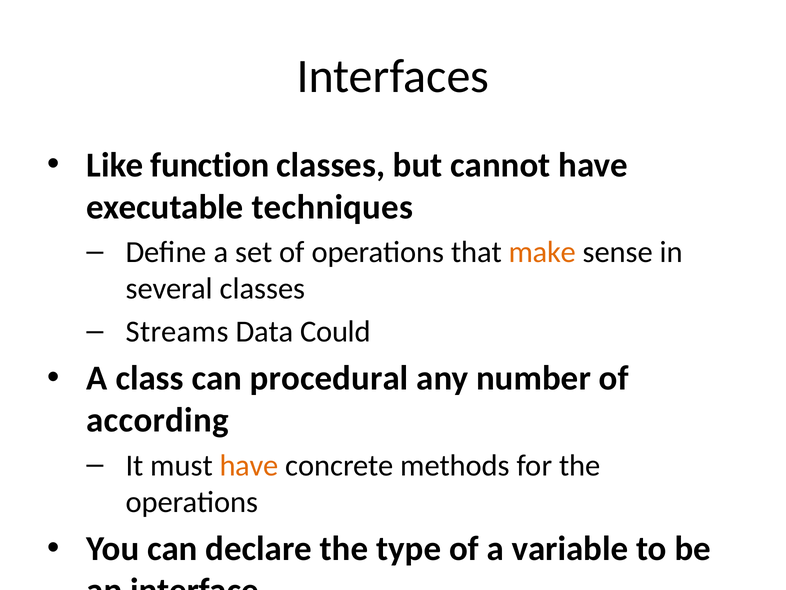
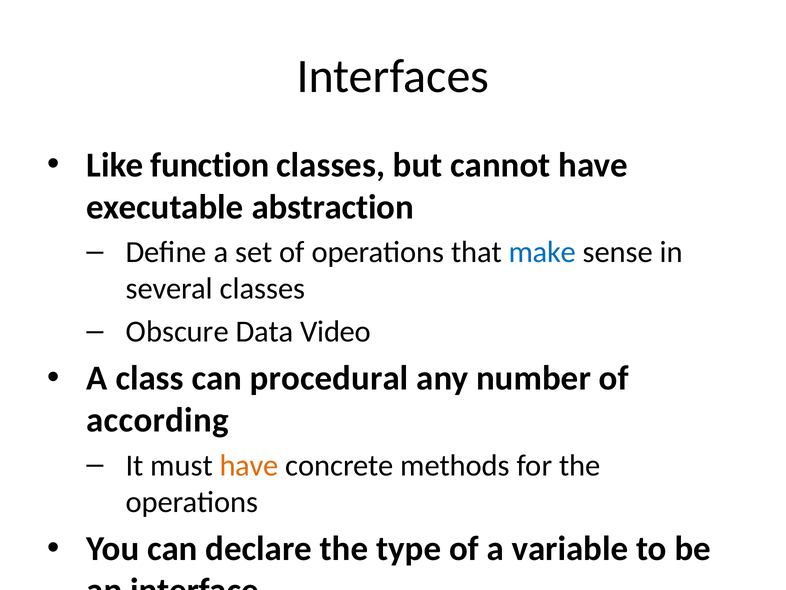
techniques: techniques -> abstraction (333, 207)
make colour: orange -> blue (542, 252)
Streams: Streams -> Obscure (177, 331)
Could: Could -> Video (336, 331)
